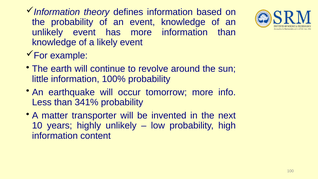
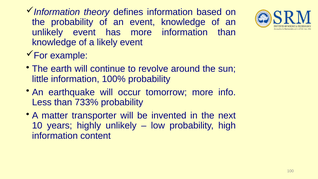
341%: 341% -> 733% (87, 102)
